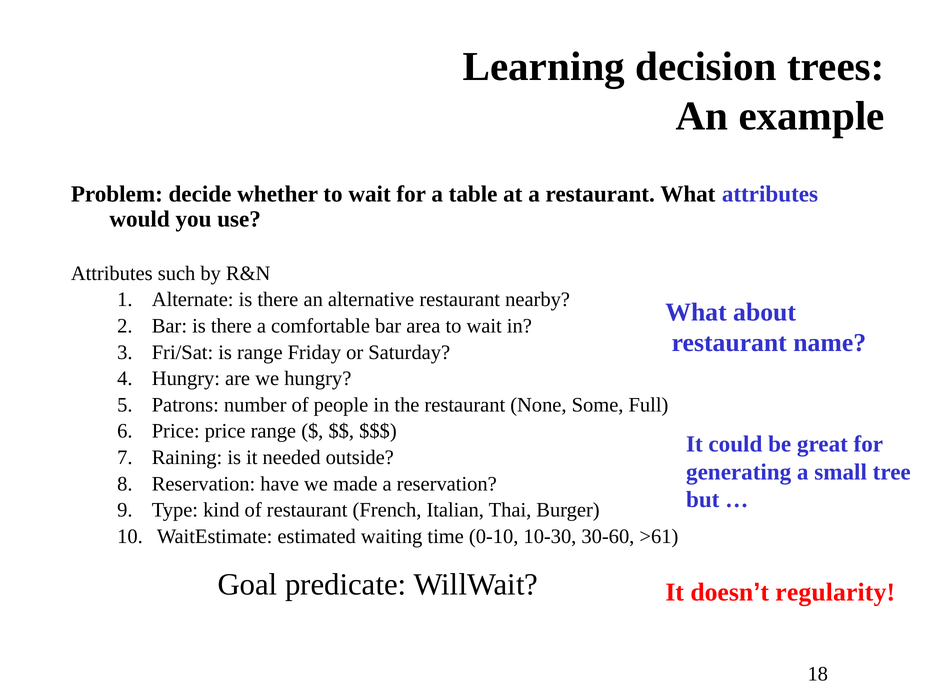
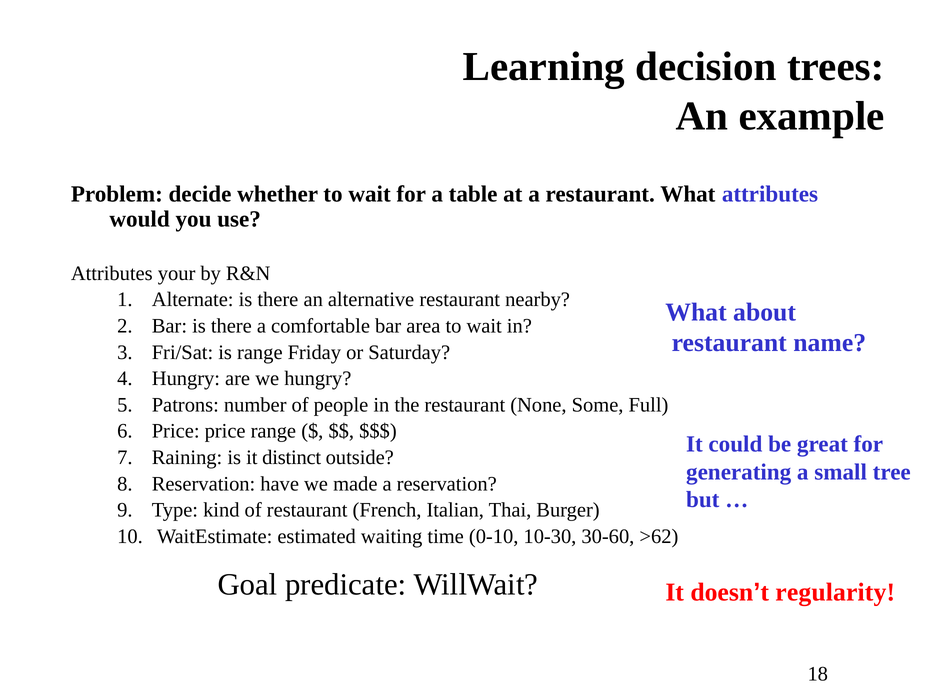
such: such -> your (177, 273)
needed: needed -> distinct (292, 457)
>61: >61 -> >62 (659, 536)
